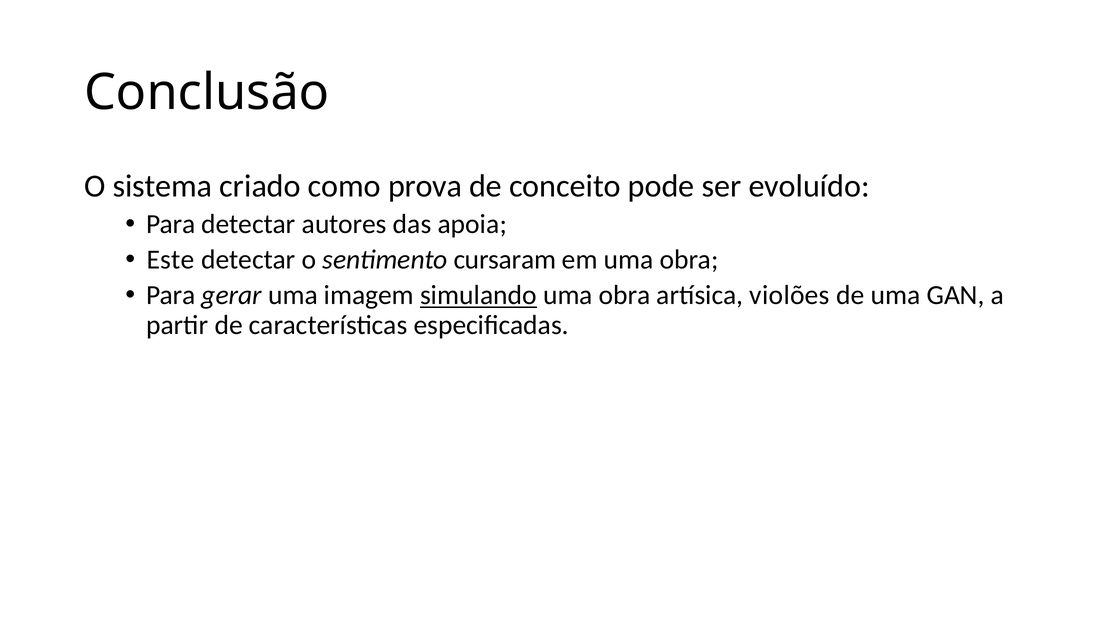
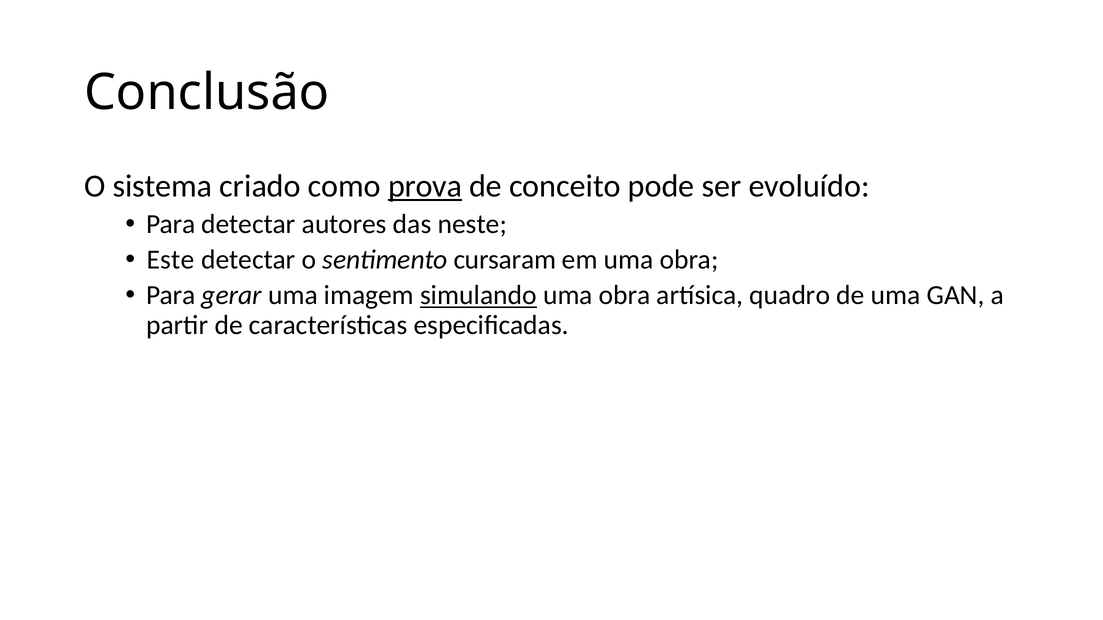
prova underline: none -> present (425, 186)
apoia: apoia -> neste (472, 225)
violões: violões -> quadro (790, 296)
